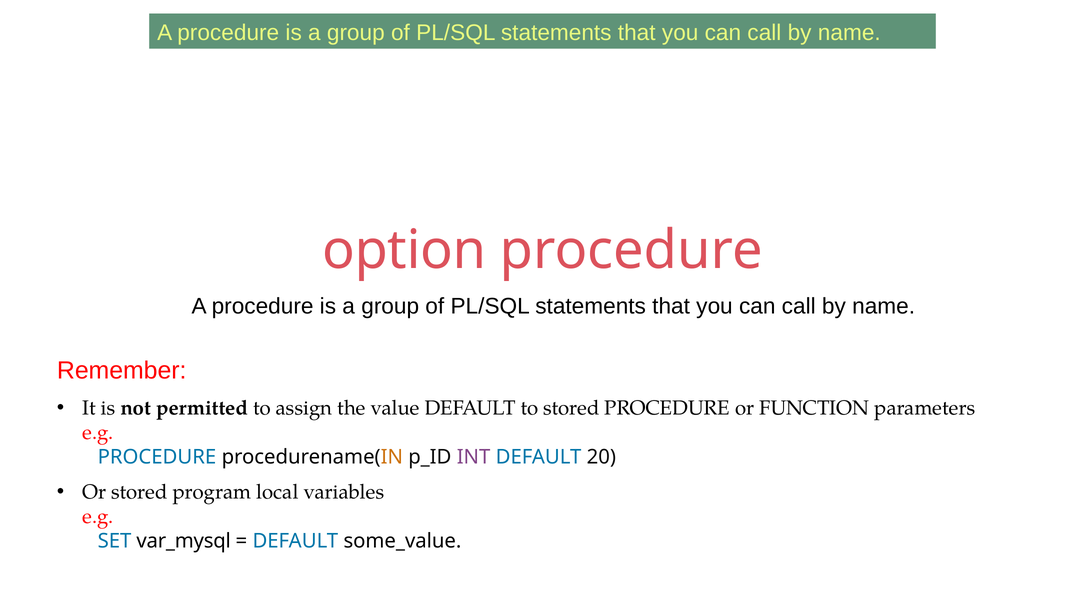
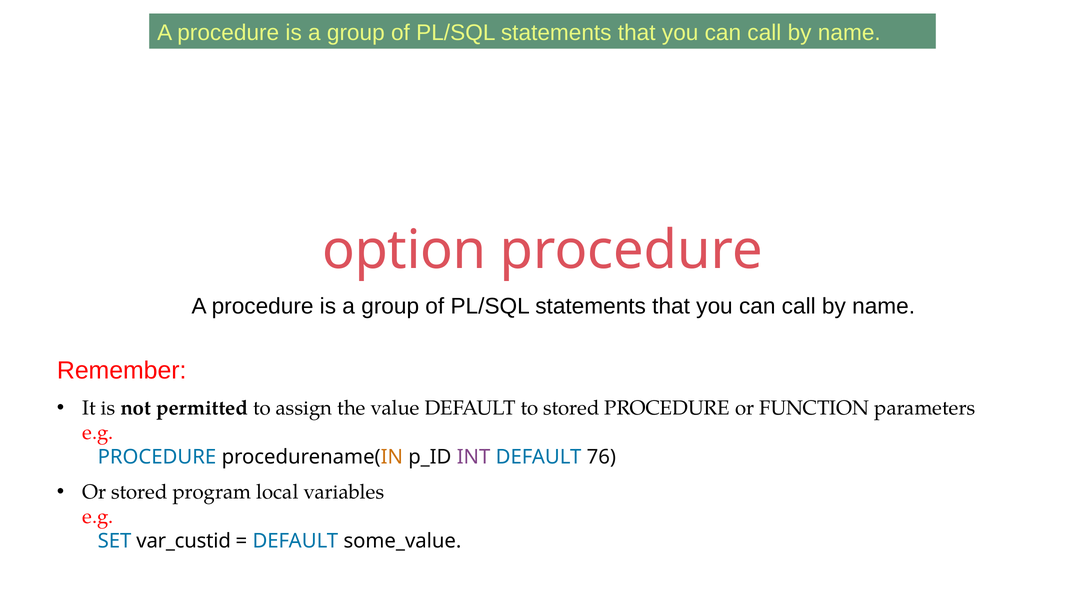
20: 20 -> 76 (601, 457)
var_mysql: var_mysql -> var_custid (184, 541)
